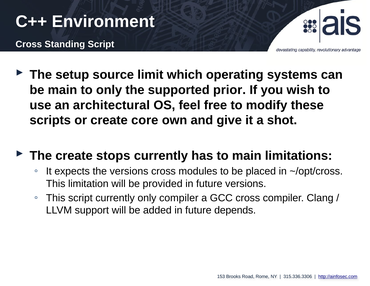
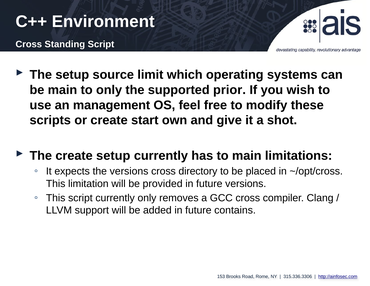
architectural: architectural -> management (112, 105)
core: core -> start (145, 120)
create stops: stops -> setup (113, 156)
modules: modules -> directory (198, 171)
only compiler: compiler -> removes (179, 198)
depends: depends -> contains (235, 210)
